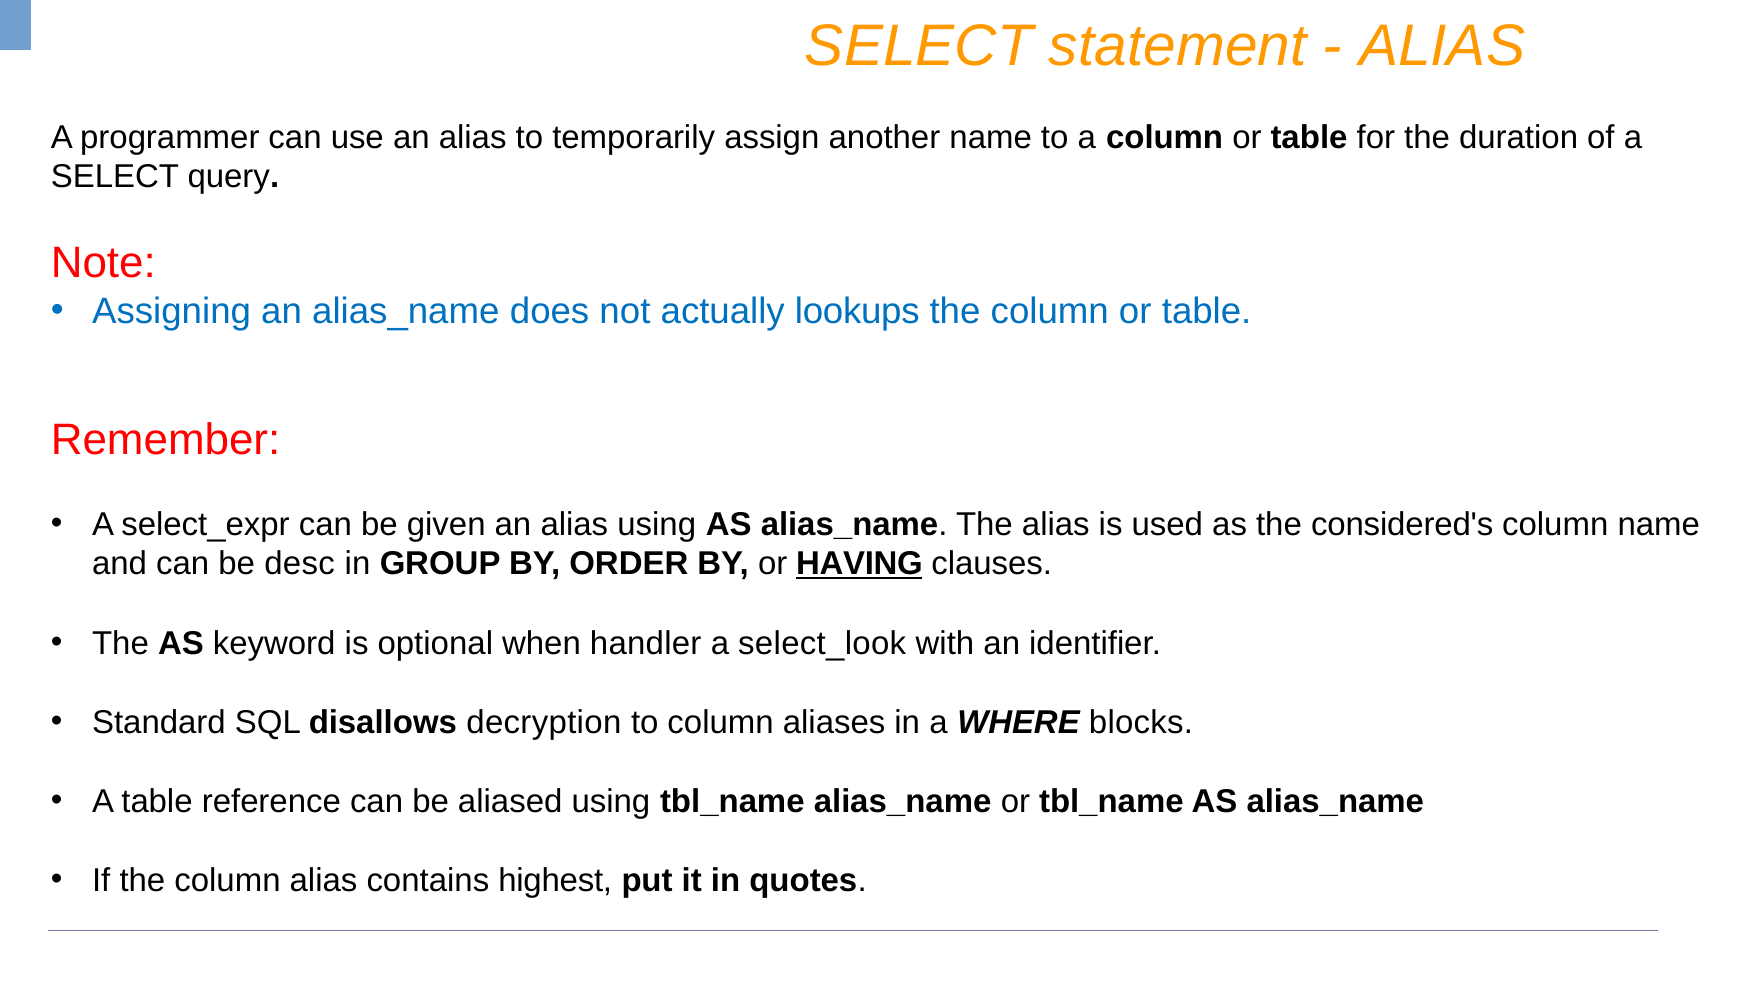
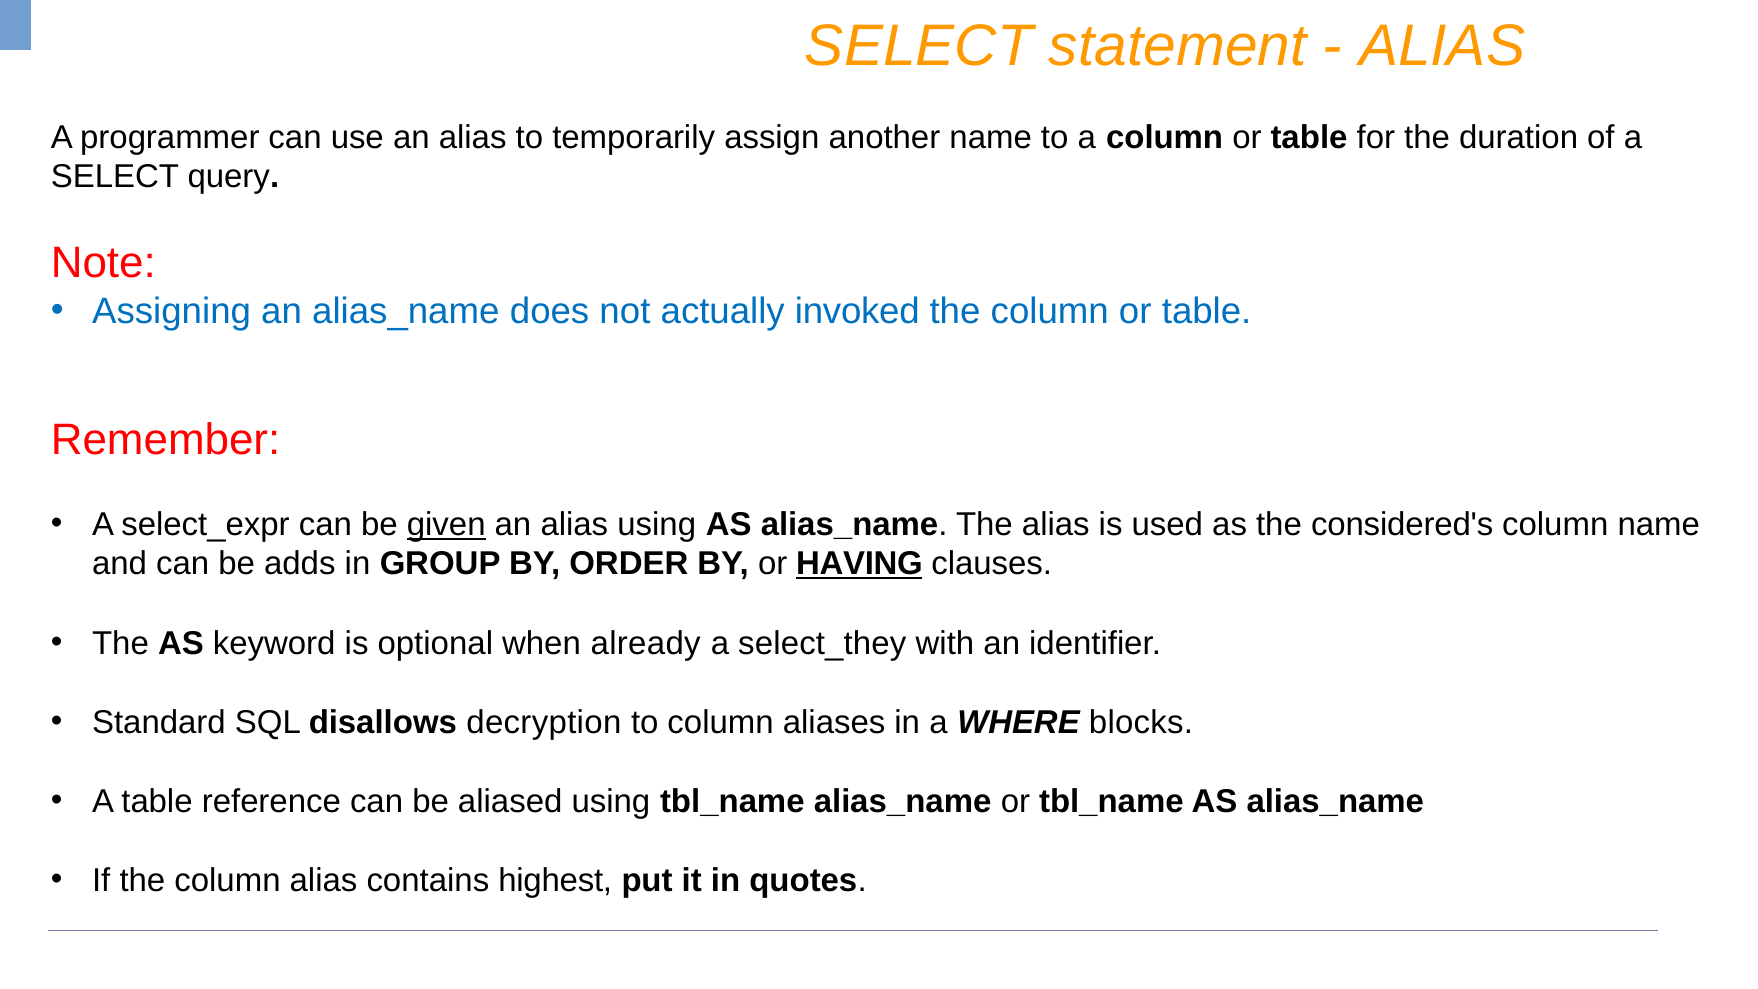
lookups: lookups -> invoked (857, 311)
given underline: none -> present (446, 524)
desc: desc -> adds (300, 564)
handler: handler -> already (646, 643)
select_look: select_look -> select_they (822, 643)
